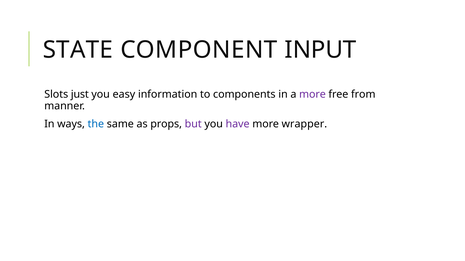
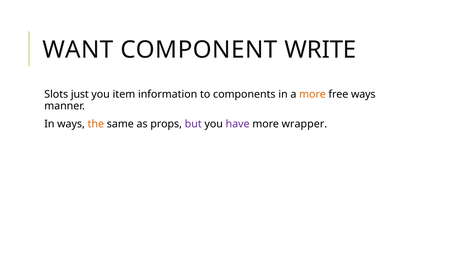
STATE: STATE -> WANT (78, 50)
INPUT: INPUT -> WRITE (321, 50)
easy: easy -> item (124, 95)
more colour: purple -> orange (312, 95)
free from: from -> ways (363, 95)
the colour: blue -> orange (96, 124)
